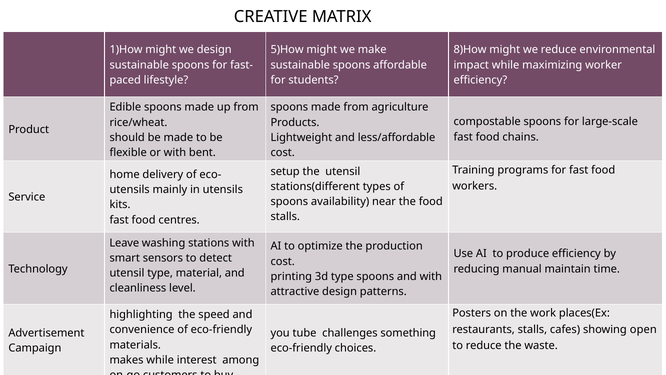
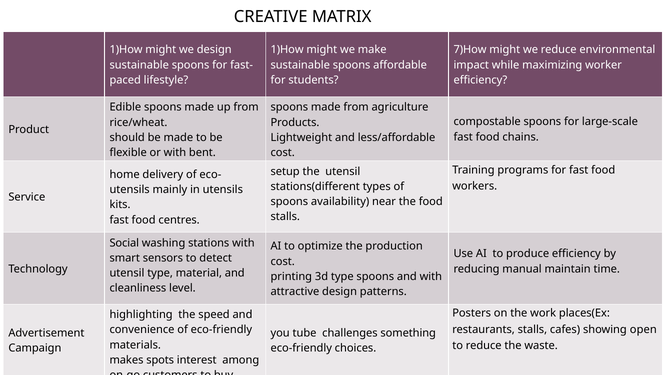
5)How: 5)How -> 1)How (287, 50)
8)How: 8)How -> 7)How (470, 50)
Leave: Leave -> Social (124, 243)
makes while: while -> spots (160, 360)
